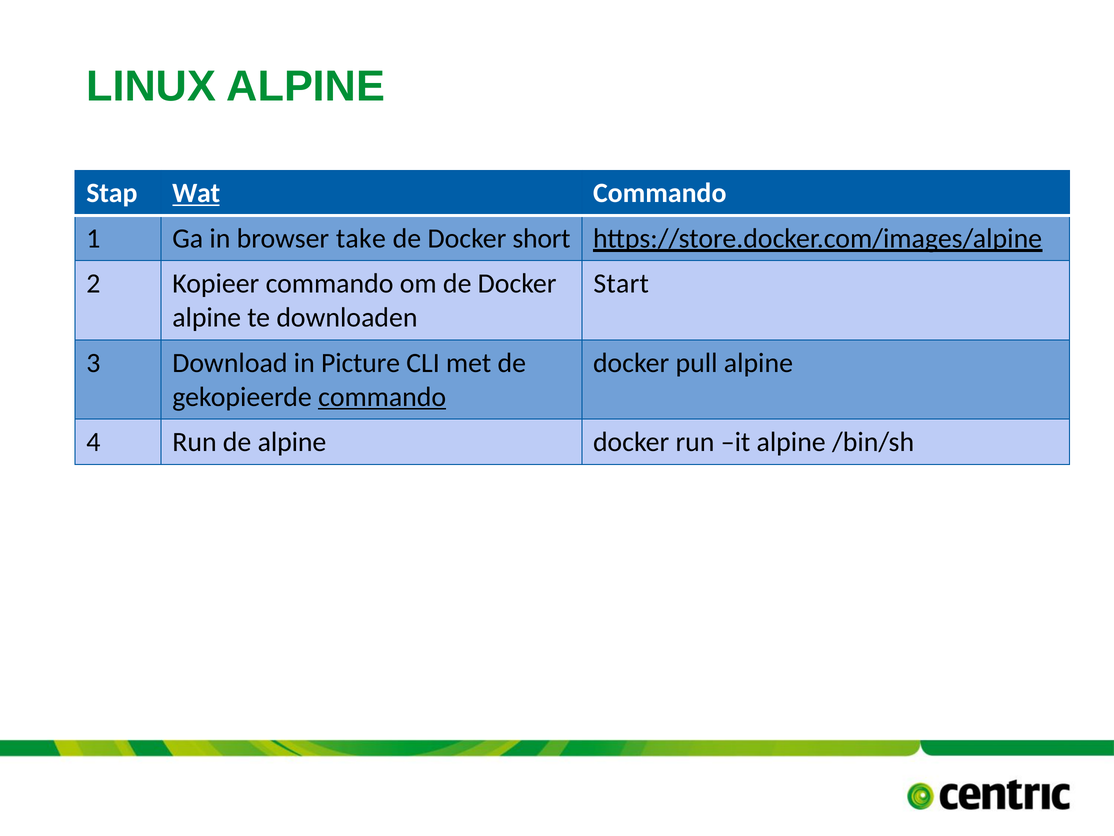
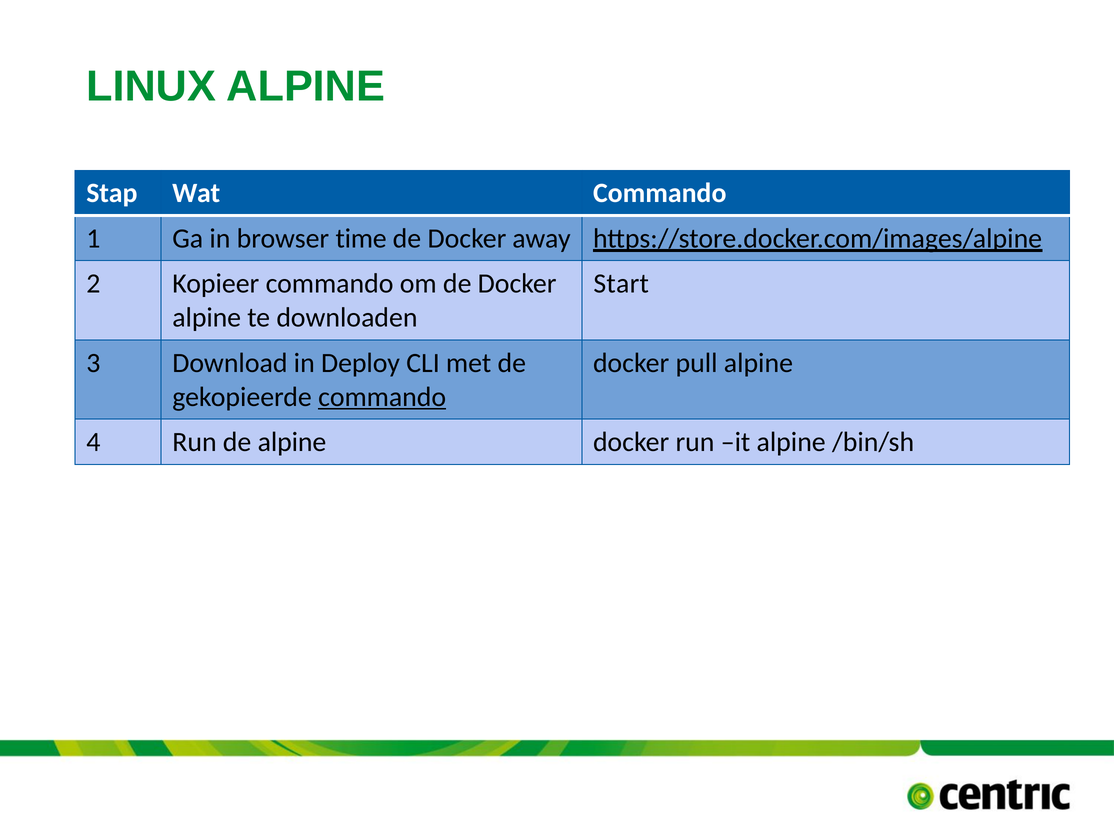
Wat underline: present -> none (196, 193)
take: take -> time (361, 238)
short: short -> away (542, 238)
Picture: Picture -> Deploy (361, 363)
